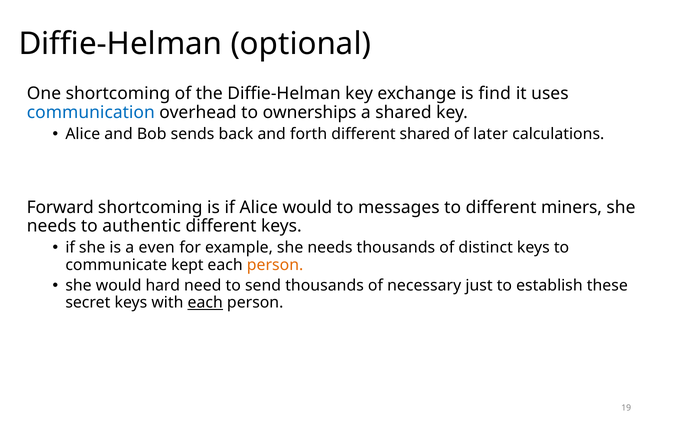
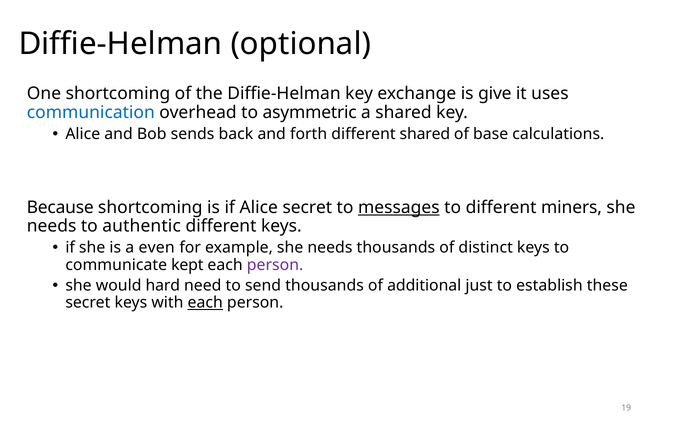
find: find -> give (495, 94)
ownerships: ownerships -> asymmetric (310, 112)
later: later -> base (491, 134)
Forward: Forward -> Because (60, 207)
Alice would: would -> secret (307, 207)
messages underline: none -> present (399, 207)
person colour: orange -> purple (275, 265)
necessary: necessary -> additional (424, 286)
